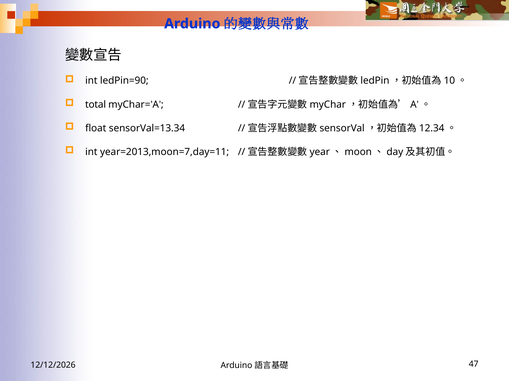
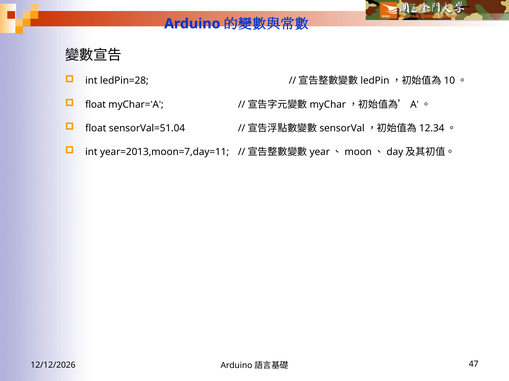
ledPin=90: ledPin=90 -> ledPin=28 (124, 81)
total: total -> float (96, 105)
sensorVal=13.34: sensorVal=13.34 -> sensorVal=51.04 (147, 128)
